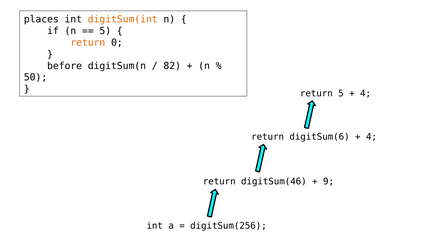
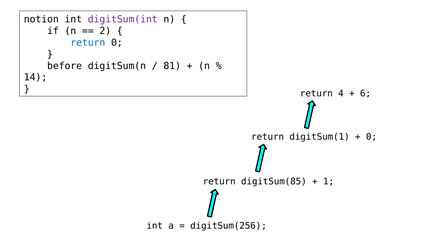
places: places -> notion (41, 19)
digitSum(int colour: orange -> purple (123, 19)
5: 5 -> 2 (105, 31)
return colour: orange -> blue (88, 43)
82: 82 -> 81 (172, 66)
50: 50 -> 14 (36, 77)
return 5: 5 -> 4 (341, 94)
4: 4 -> 6 (366, 94)
digitSum(6: digitSum(6 -> digitSum(1 (320, 137)
4: 4 -> 0 (371, 137)
digitSum(46: digitSum(46 -> digitSum(85 (274, 182)
9: 9 -> 1 (329, 182)
